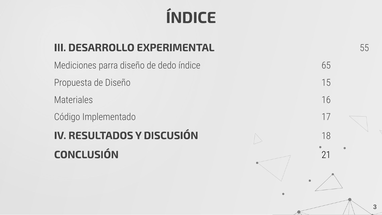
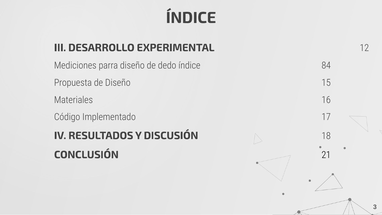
55: 55 -> 12 (364, 48)
65: 65 -> 84 (326, 65)
